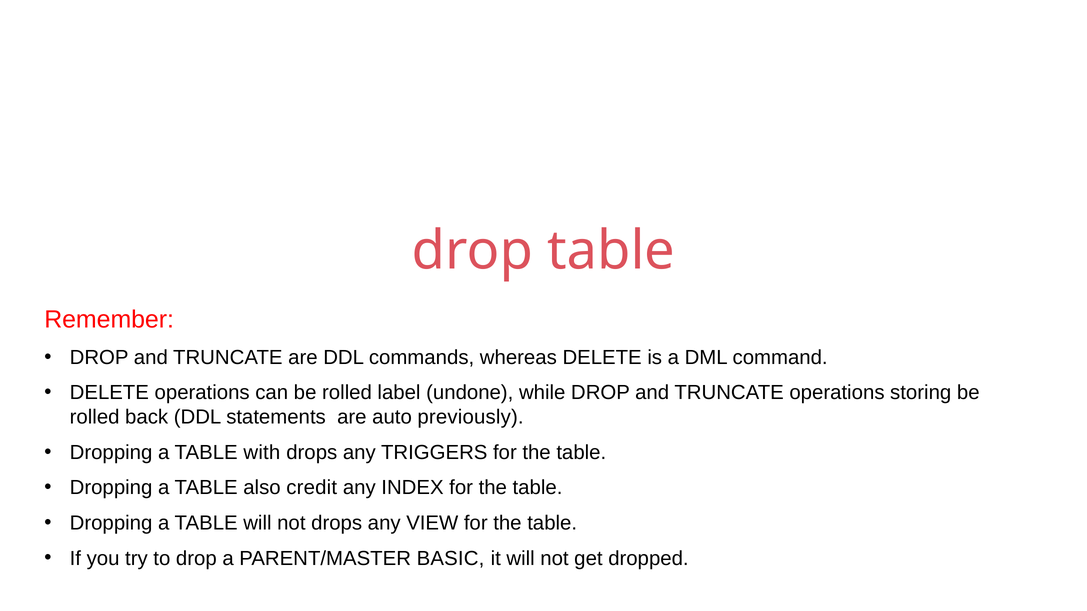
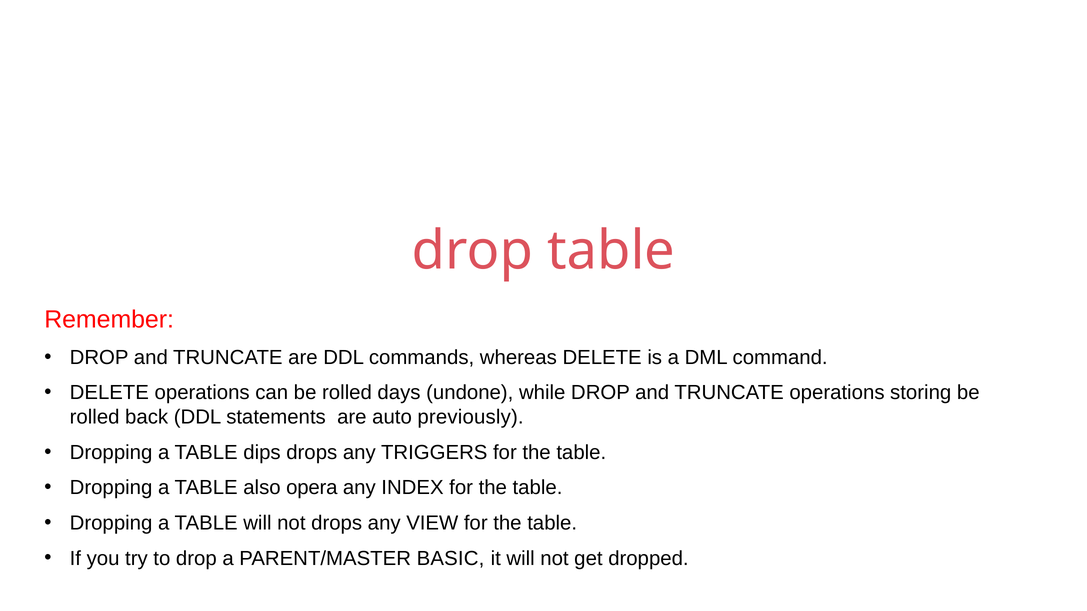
label: label -> days (399, 393)
with: with -> dips (262, 453)
credit: credit -> opera (312, 488)
